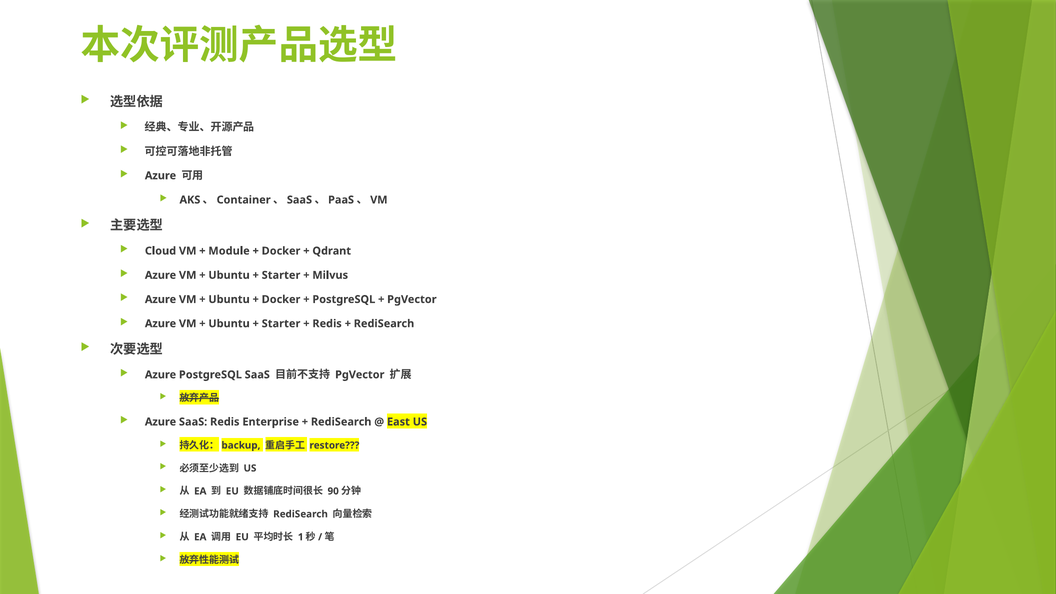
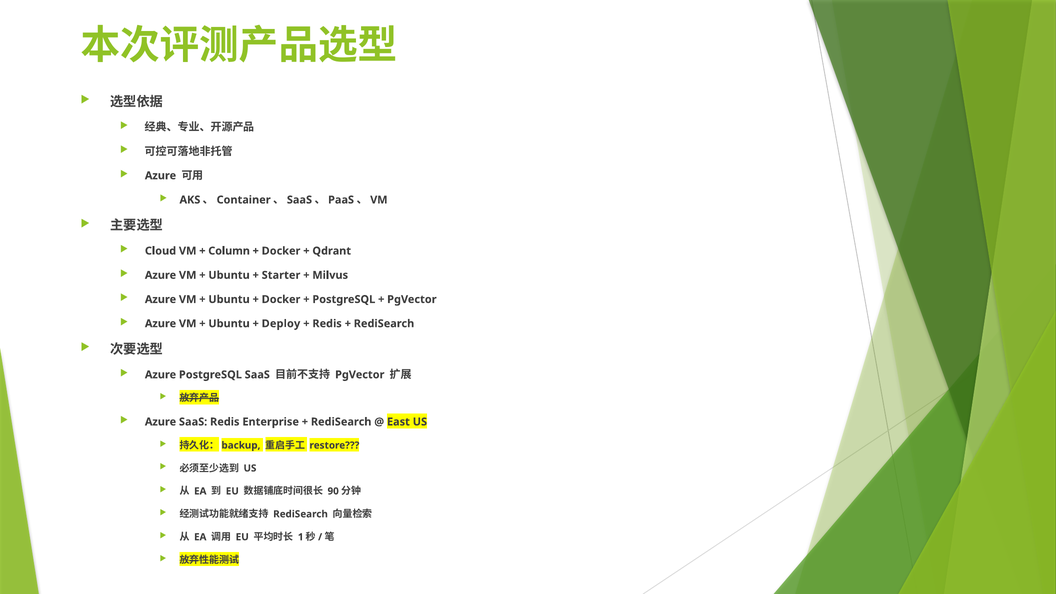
Module: Module -> Column (229, 251)
Starter: Starter -> Deploy (281, 324)
